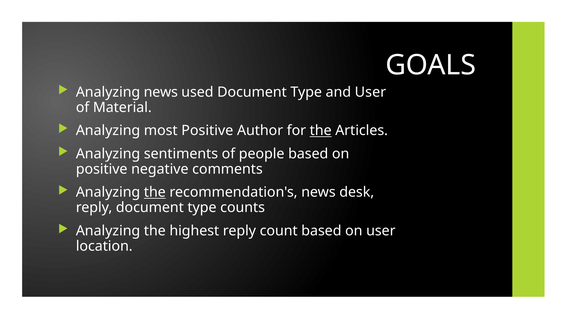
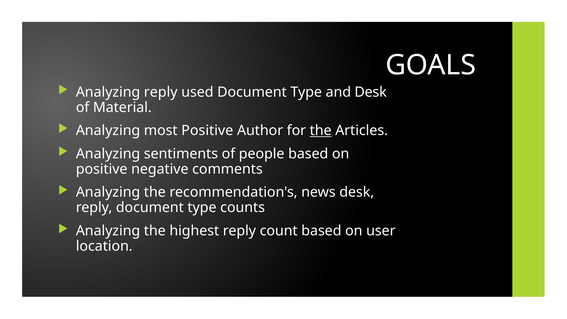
Analyzing news: news -> reply (161, 92)
and User: User -> Desk (371, 92)
the underline: present -> none (155, 192)
